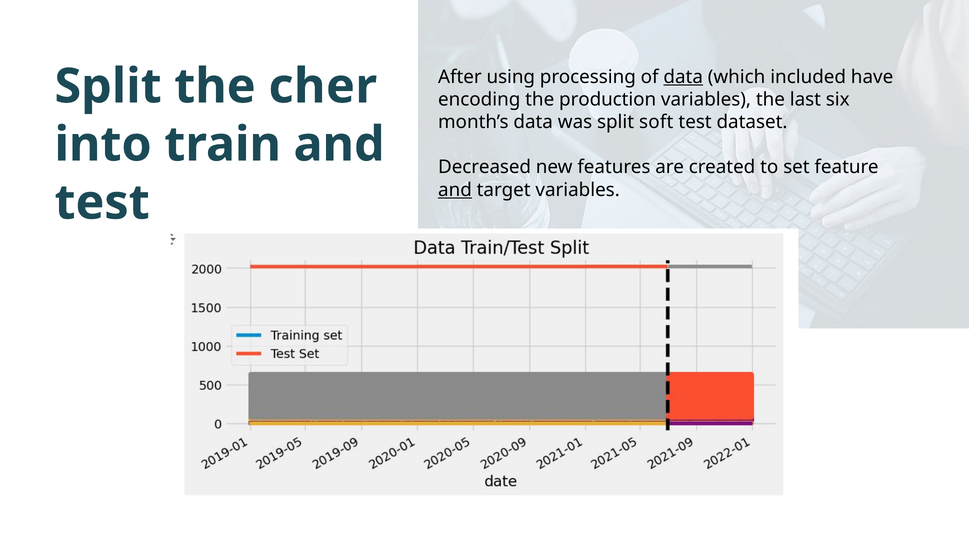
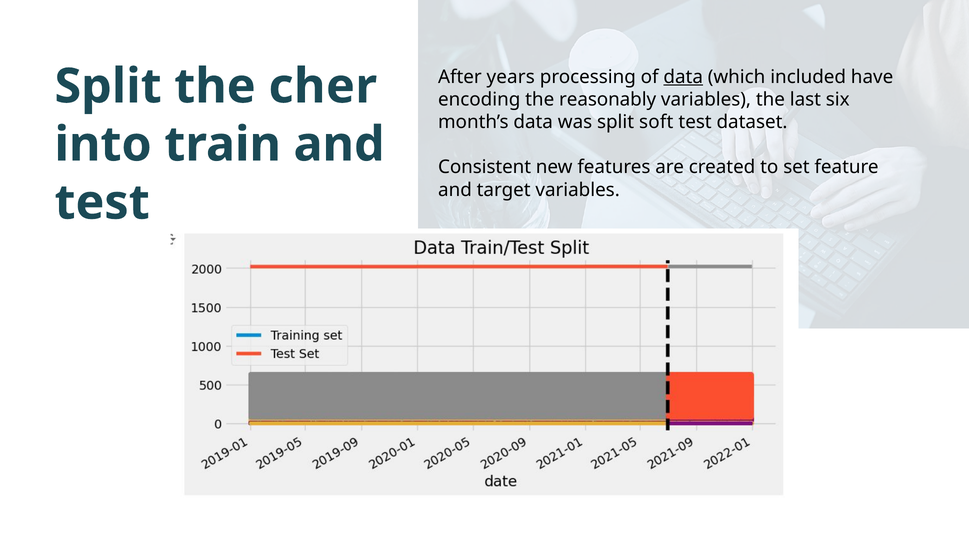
using: using -> years (511, 77)
production: production -> reasonably (608, 99)
Decreased: Decreased -> Consistent (485, 167)
and underline: present -> none (455, 190)
